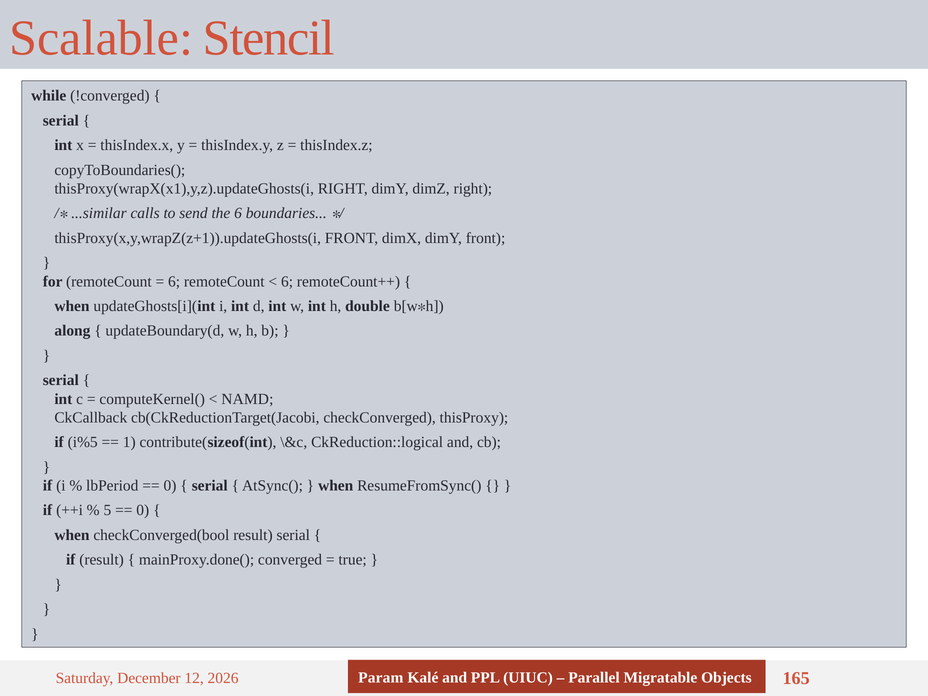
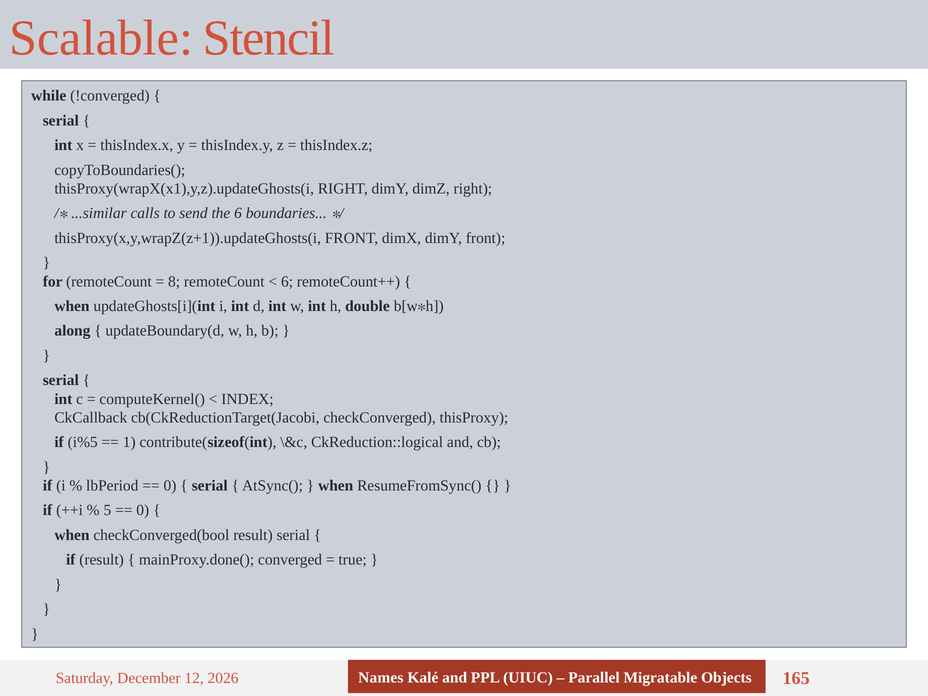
6: 6 -> 8 (174, 281)
NAMD: NAMD -> INDEX (247, 399)
Param: Param -> Names (381, 677)
